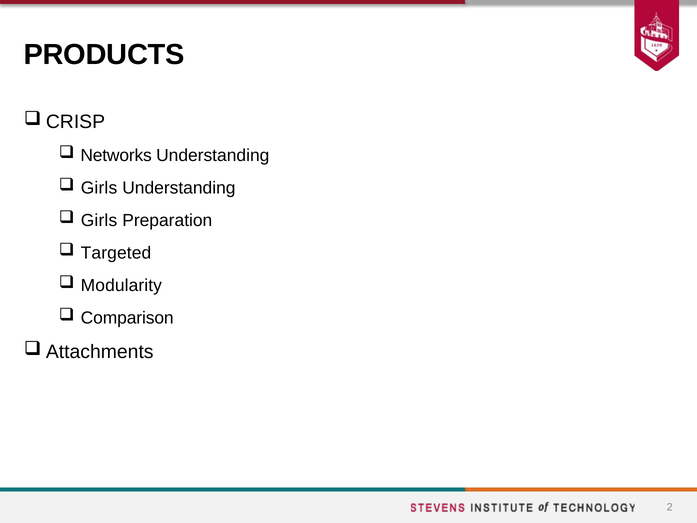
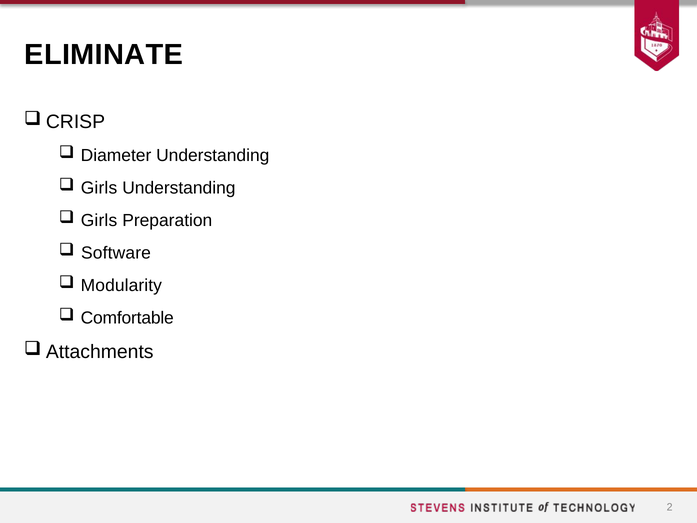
PRODUCTS: PRODUCTS -> ELIMINATE (104, 55)
Networks: Networks -> Diameter (116, 155)
Targeted: Targeted -> Software (116, 253)
Comparison: Comparison -> Comfortable (127, 318)
